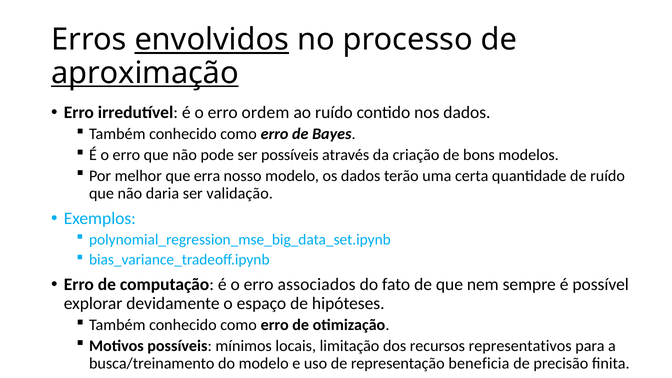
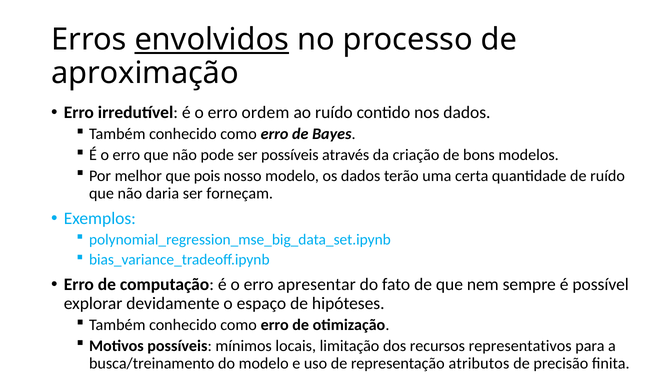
aproximação underline: present -> none (145, 73)
erra: erra -> pois (207, 176)
validação: validação -> forneçam (240, 193)
associados: associados -> apresentar (317, 285)
beneficia: beneficia -> atributos (479, 363)
